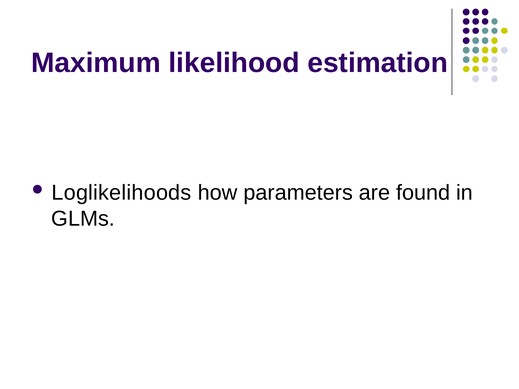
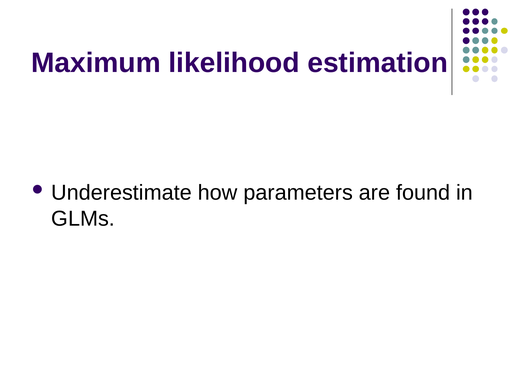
Loglikelihoods: Loglikelihoods -> Underestimate (122, 193)
